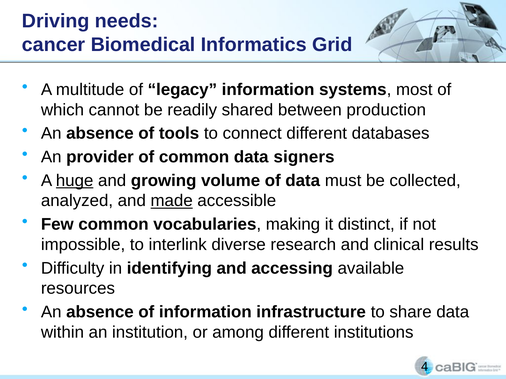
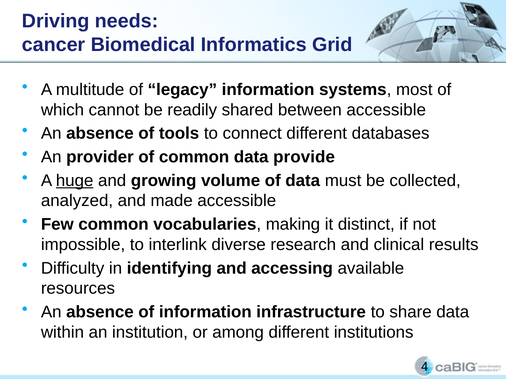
between production: production -> accessible (386, 110)
signers: signers -> provide (304, 157)
made underline: present -> none (172, 201)
